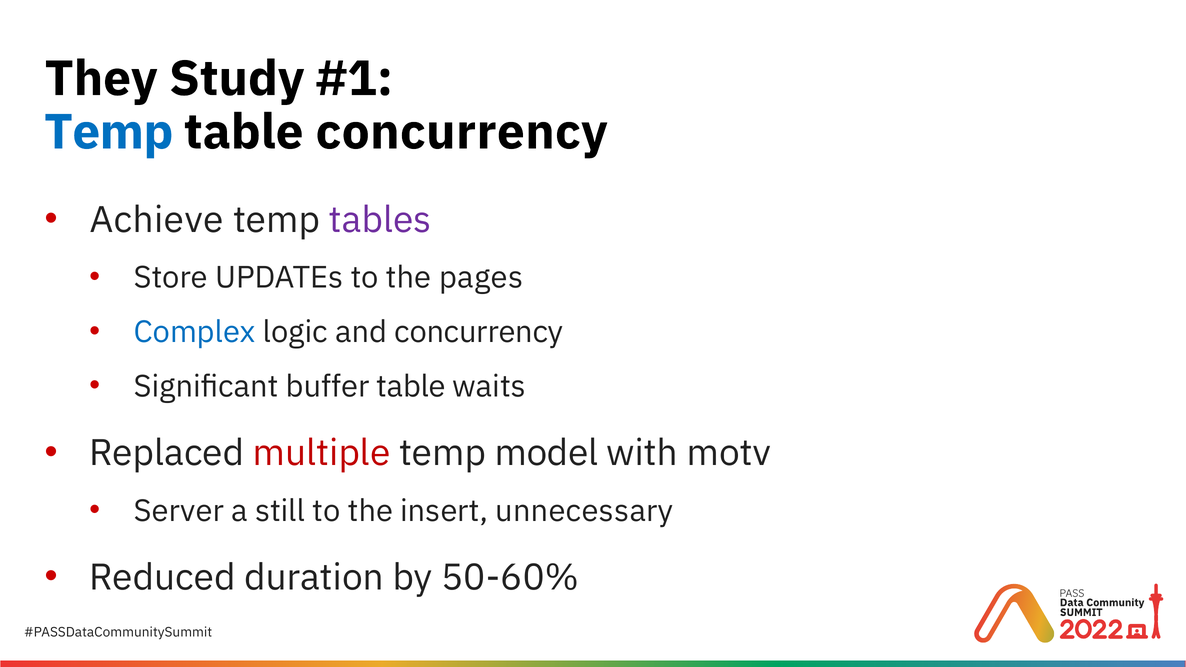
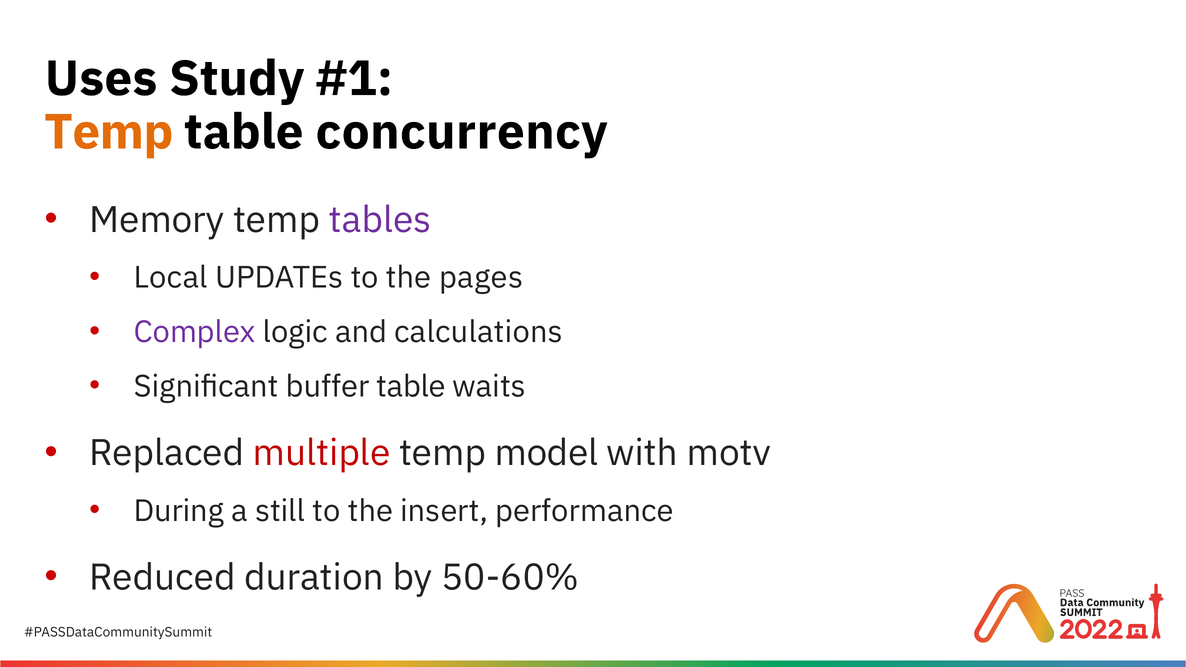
They: They -> Uses (101, 79)
Temp colour: blue -> orange (109, 132)
Achieve: Achieve -> Memory (157, 220)
Store: Store -> Local (171, 278)
Complex colour: blue -> purple (195, 332)
and concurrency: concurrency -> calculations (479, 332)
Server: Server -> During (179, 511)
unnecessary: unnecessary -> performance (584, 511)
